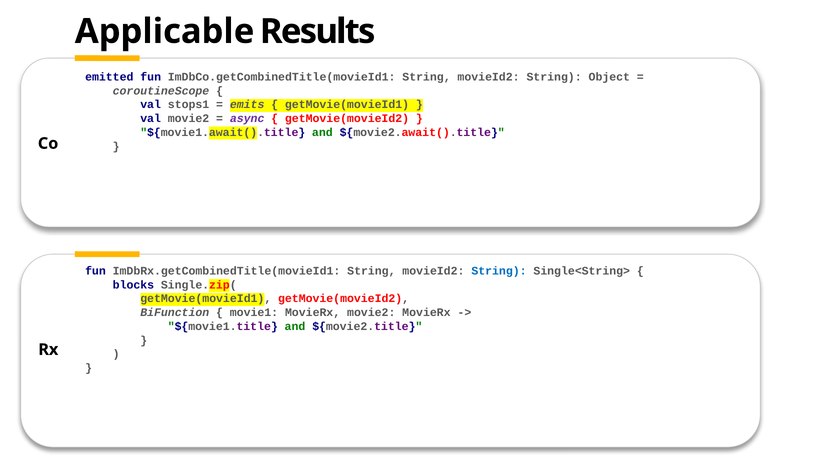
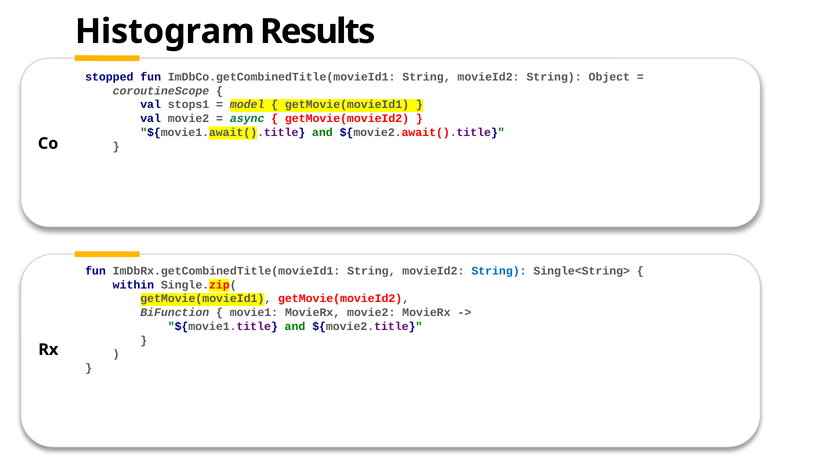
Applicable: Applicable -> Histogram (165, 32)
emitted: emitted -> stopped (109, 77)
emits: emits -> model (247, 105)
async colour: purple -> green (247, 119)
blocks: blocks -> within (133, 285)
